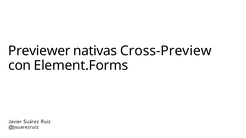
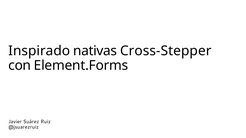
Previewer: Previewer -> Inspirado (39, 51)
Cross-Preview: Cross-Preview -> Cross-Stepper (166, 51)
